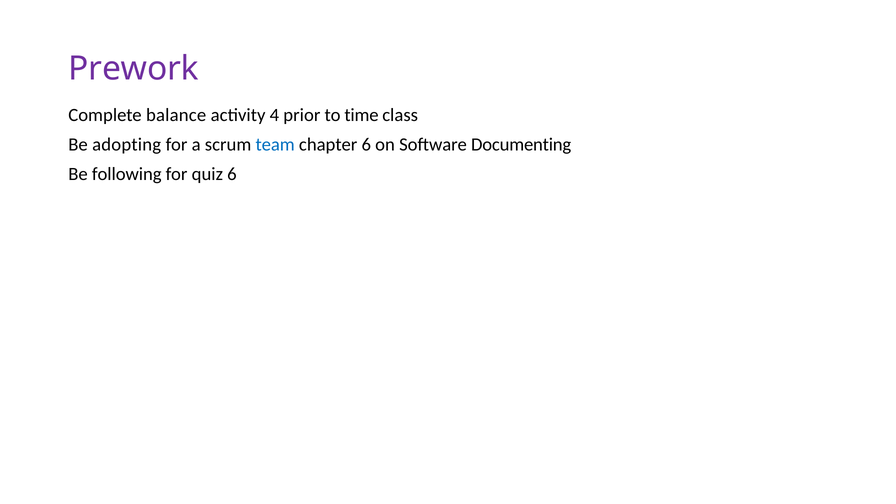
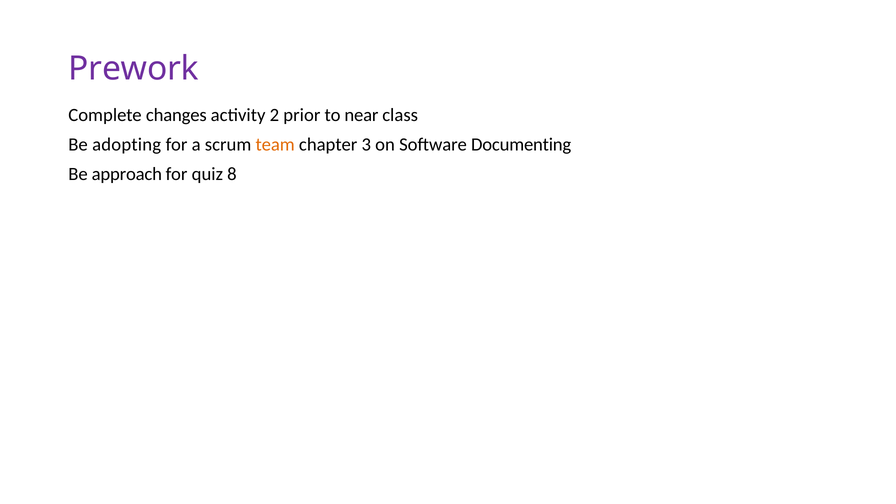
balance: balance -> changes (176, 115)
4: 4 -> 2 (274, 115)
time: time -> near (361, 115)
team colour: blue -> orange (275, 145)
chapter 6: 6 -> 3 (366, 145)
following: following -> approach (127, 174)
quiz 6: 6 -> 8 (232, 174)
